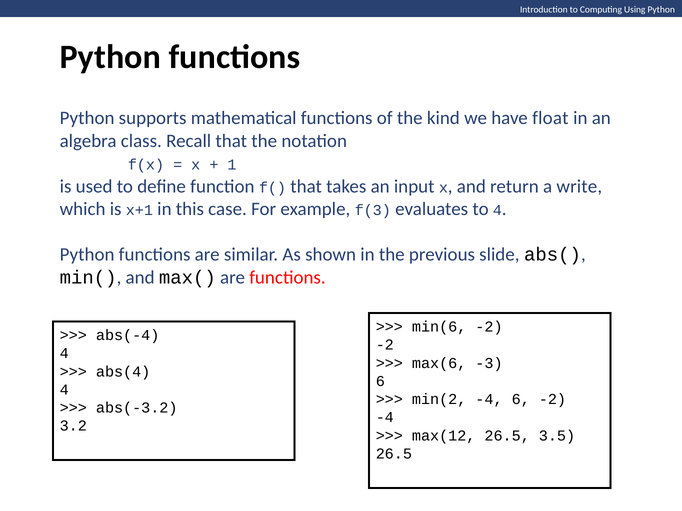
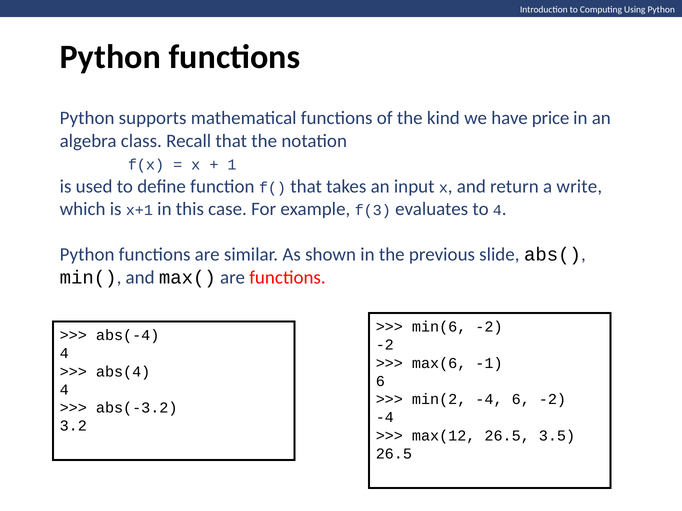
float: float -> price (551, 118)
-3: -3 -> -1 (489, 363)
